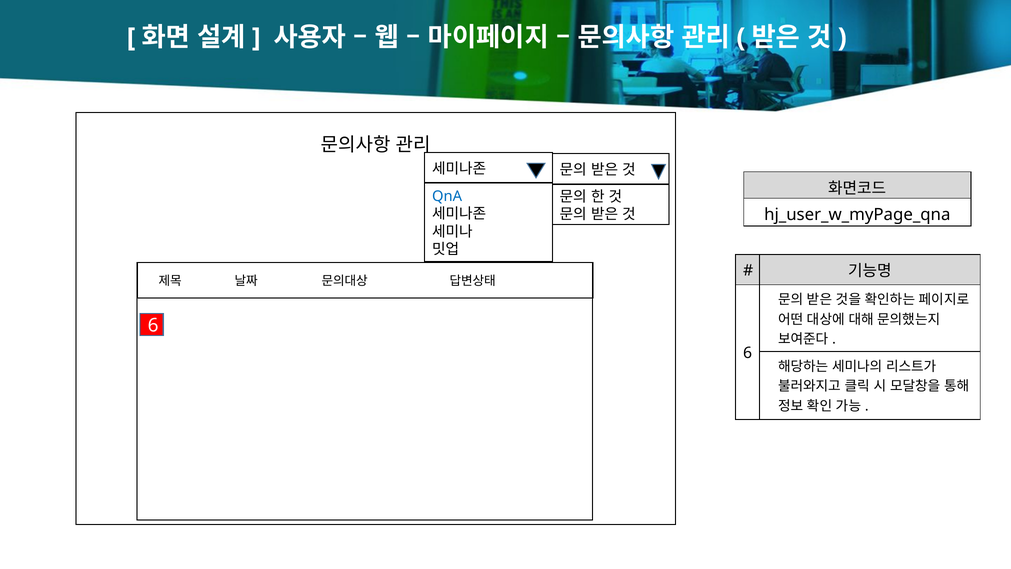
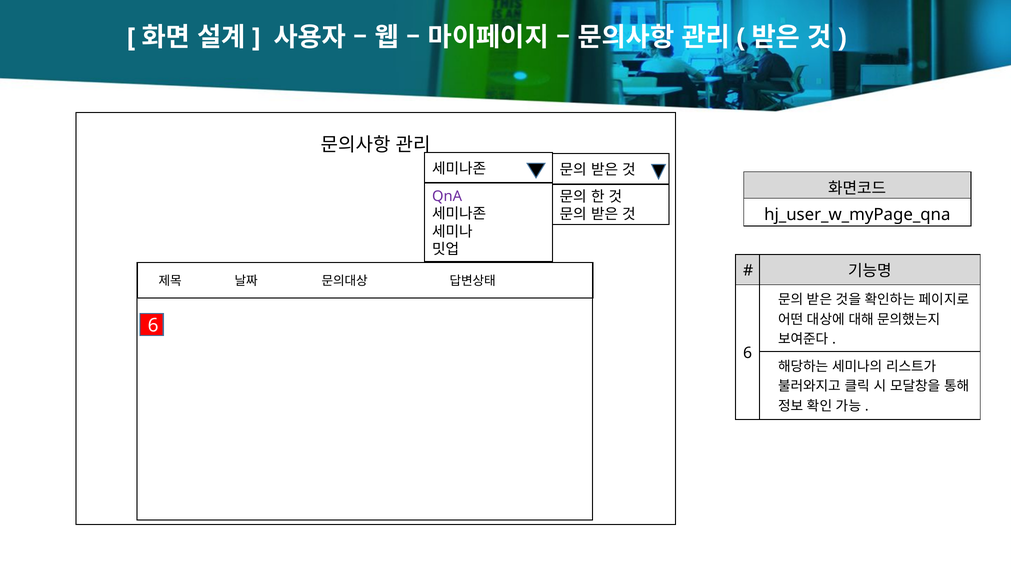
QnA colour: blue -> purple (447, 196)
